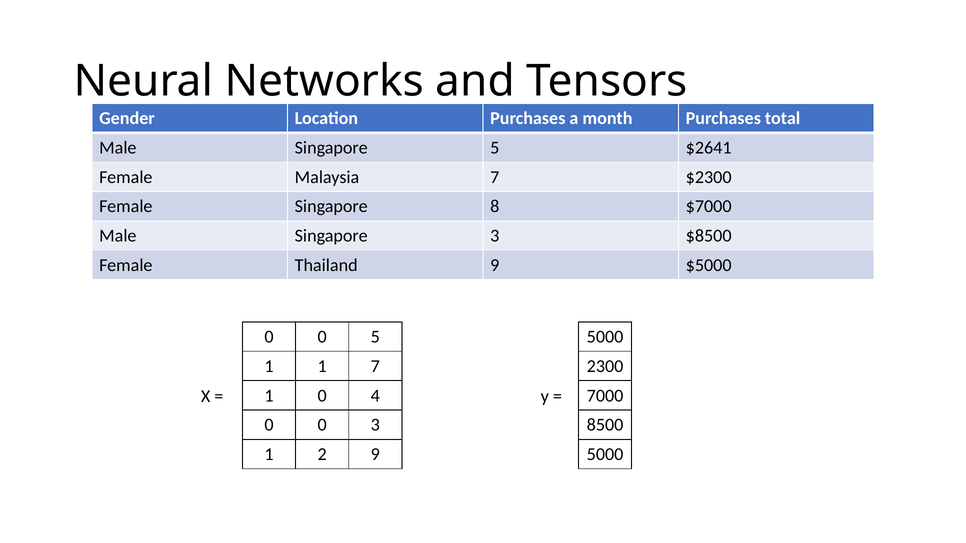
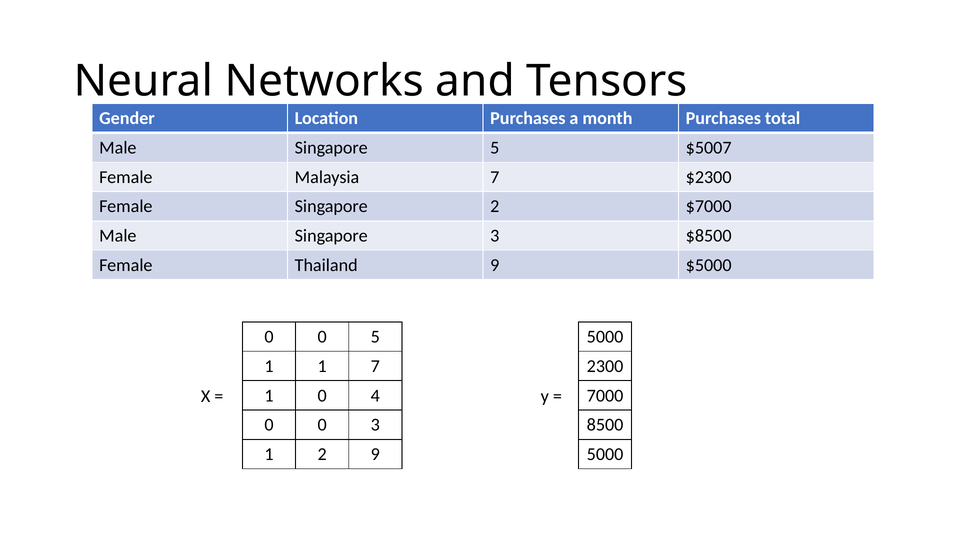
$2641: $2641 -> $5007 (709, 148)
Singapore 8: 8 -> 2 (495, 207)
